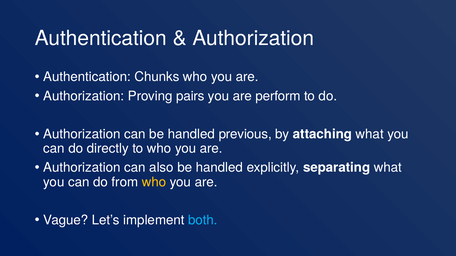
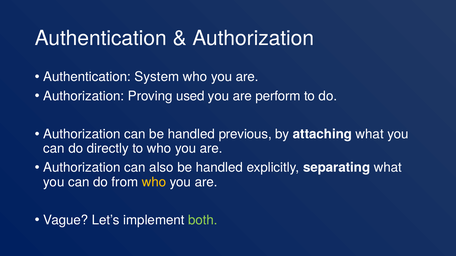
Chunks: Chunks -> System (157, 77)
pairs: pairs -> used (190, 96)
both colour: light blue -> light green (203, 221)
